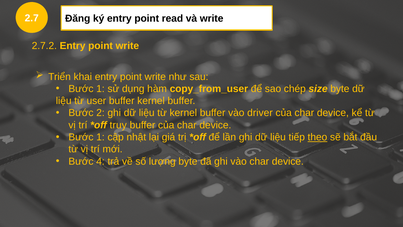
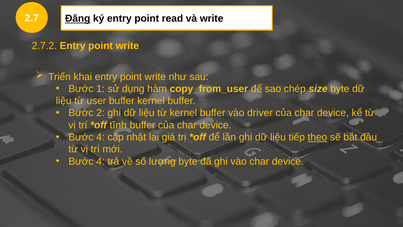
Đăng underline: none -> present (78, 19)
truy: truy -> tĩnh (118, 125)
1: 1 -> 4 (101, 137)
